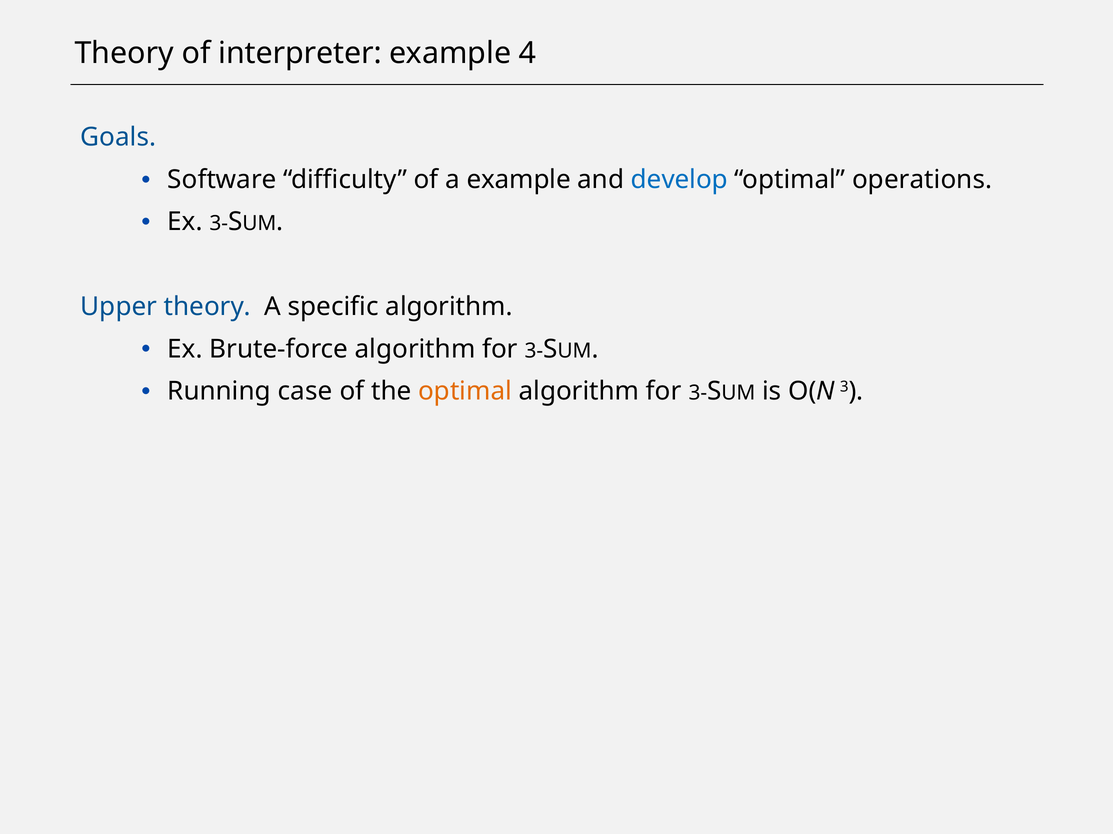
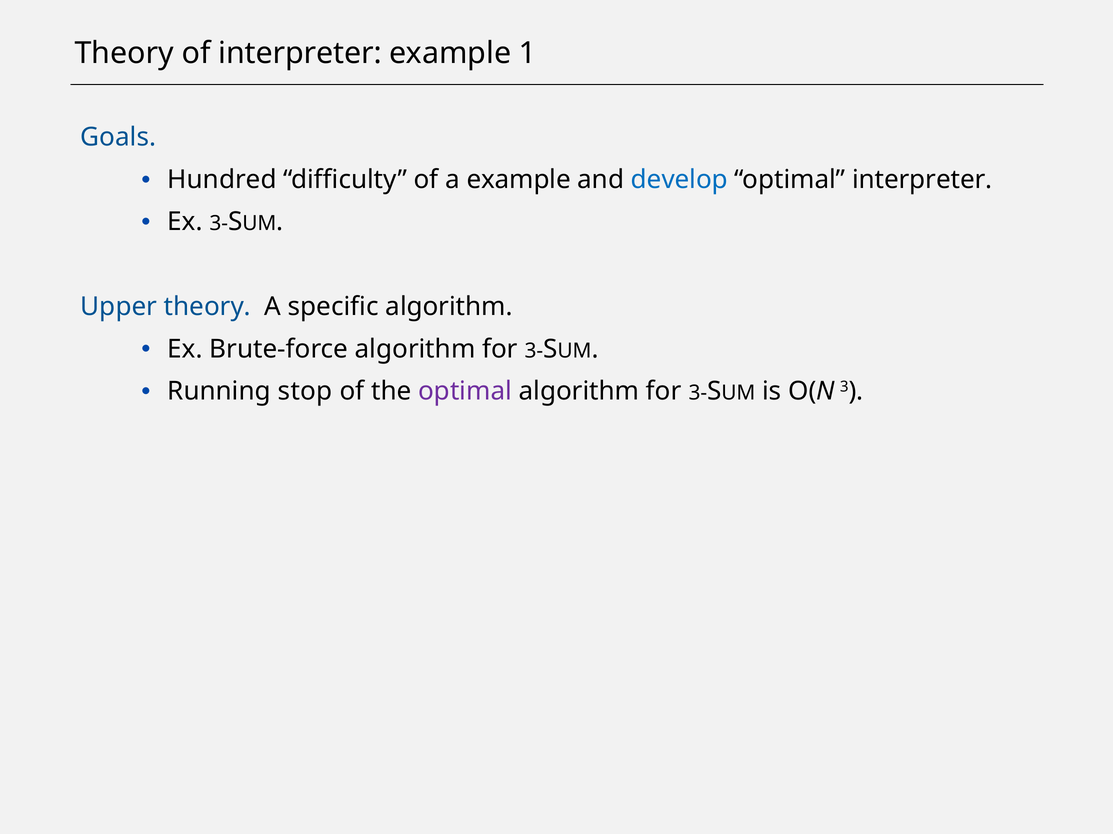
4: 4 -> 1 (528, 53)
Software: Software -> Hundred (222, 180)
optimal operations: operations -> interpreter (922, 180)
case: case -> stop (305, 392)
optimal colour: orange -> purple (465, 392)
